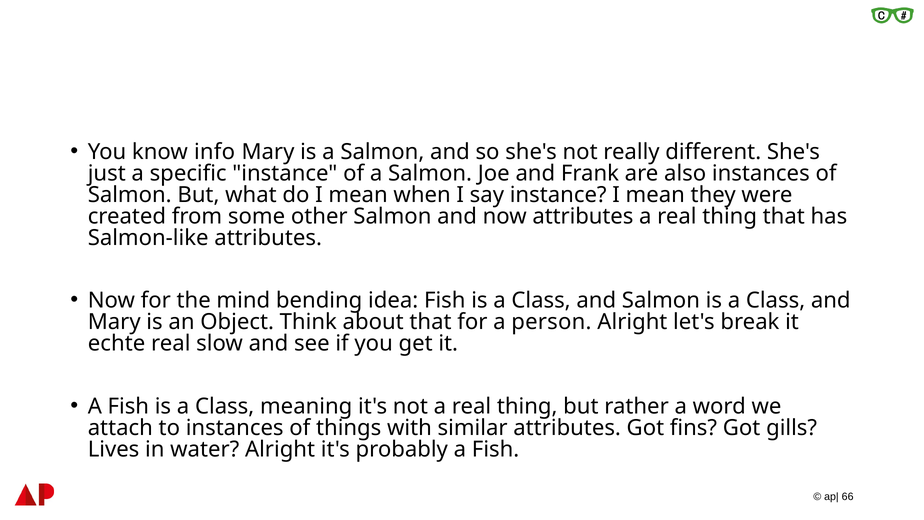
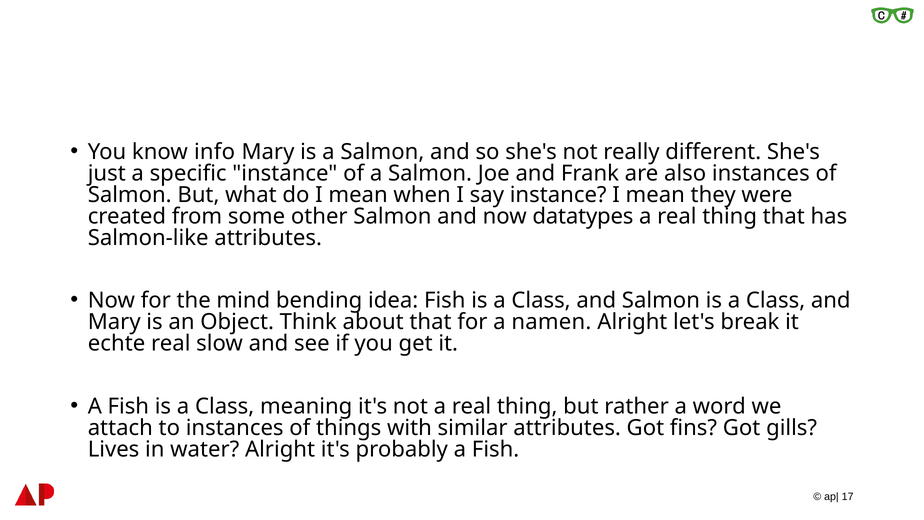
now attributes: attributes -> datatypes (583, 216)
person: person -> namen (551, 322)
66: 66 -> 17 (848, 496)
